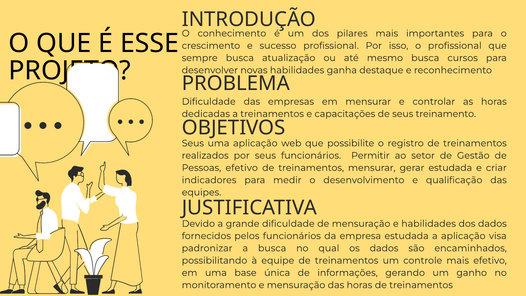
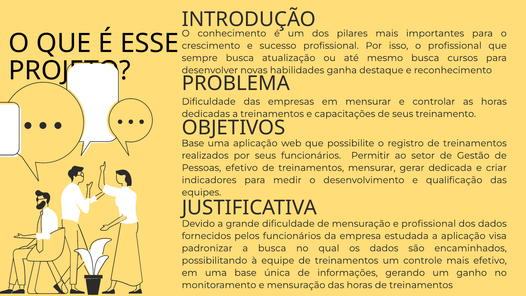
Seus: Seus -> Base (193, 143)
gerar estudada: estudada -> dedicada (450, 168)
e habilidades: habilidades -> profissional (429, 224)
